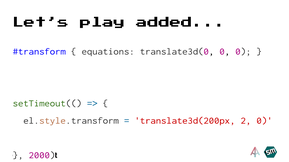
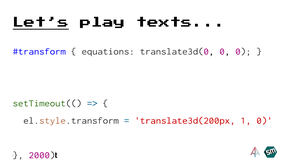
Let’s underline: none -> present (41, 24)
added: added -> texts (181, 24)
2: 2 -> 1 (246, 121)
